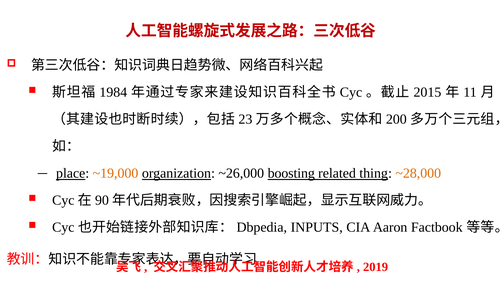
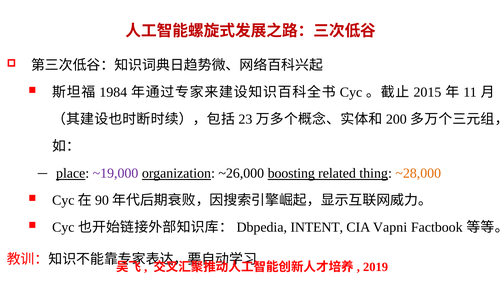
~19,000 colour: orange -> purple (116, 173)
INPUTS: INPUTS -> INTENT (317, 227)
Aaron: Aaron -> Vapni (390, 227)
